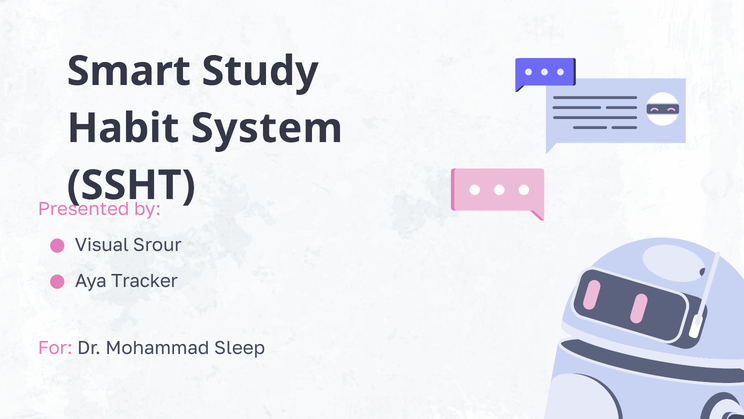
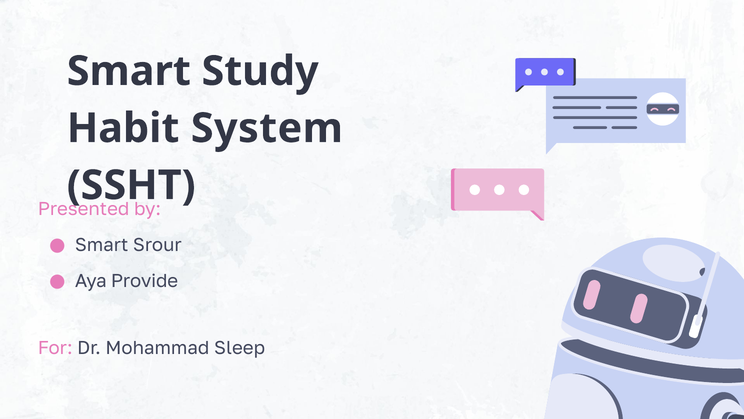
Visual: Visual -> Smart (102, 245)
Tracker: Tracker -> Provide (145, 281)
